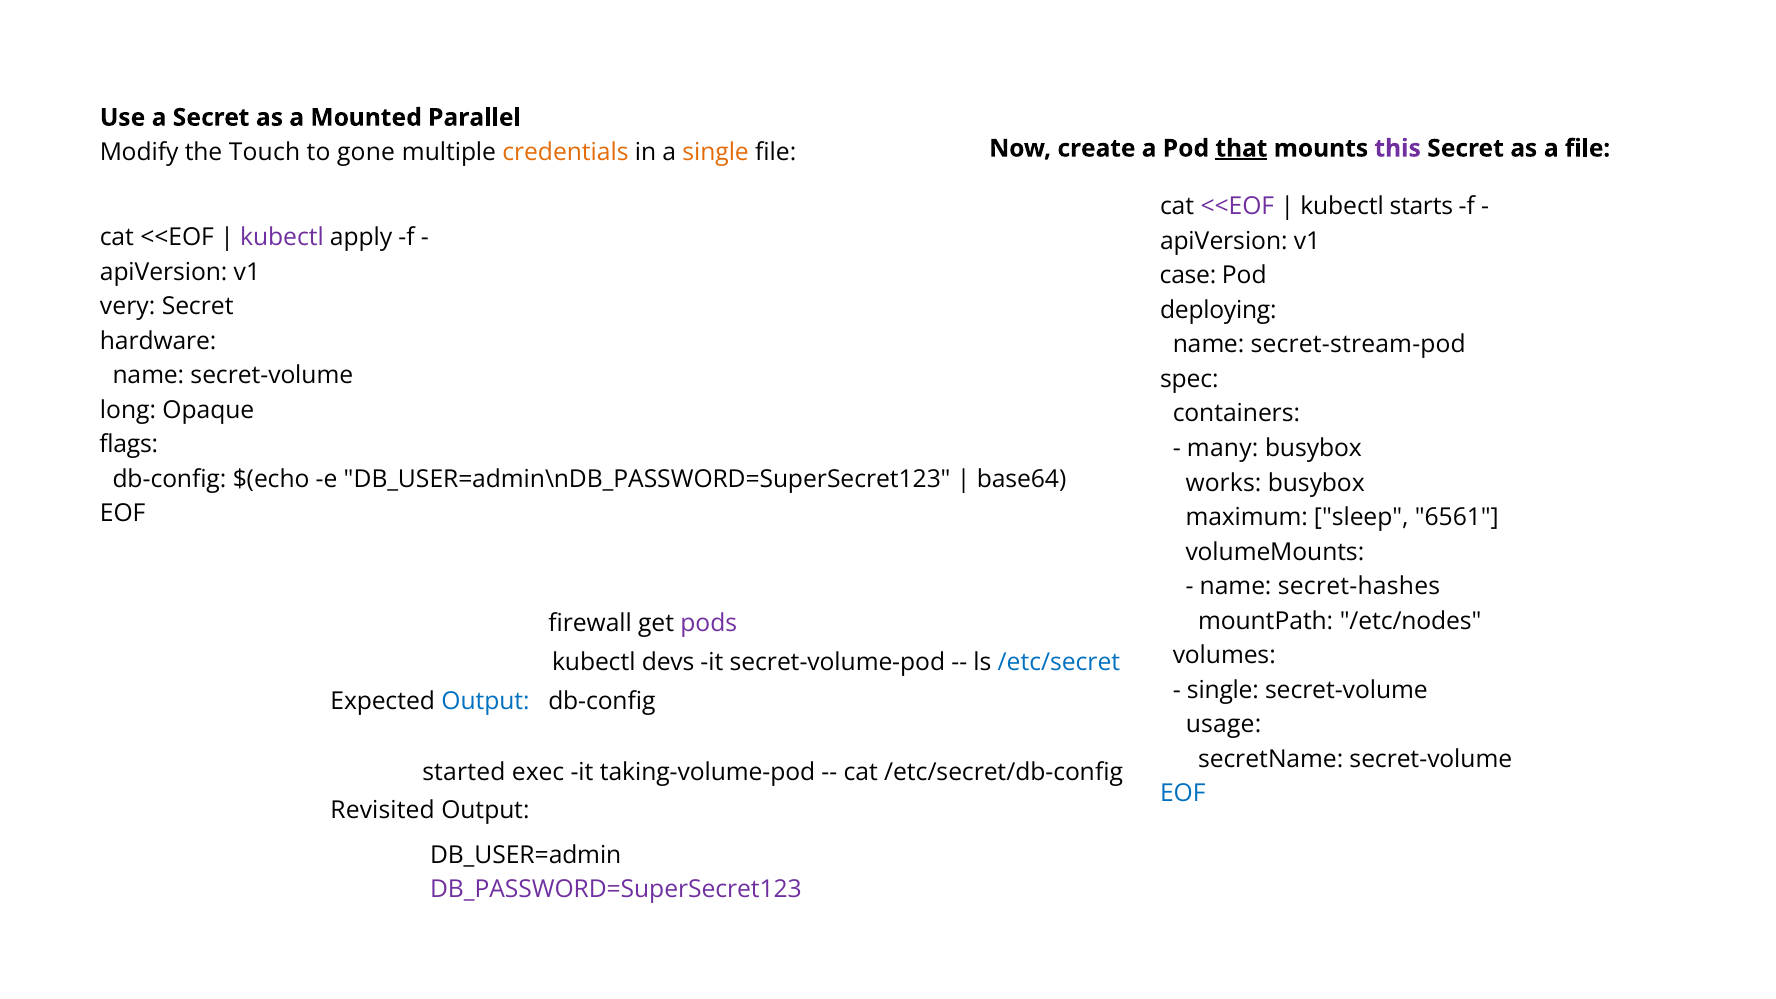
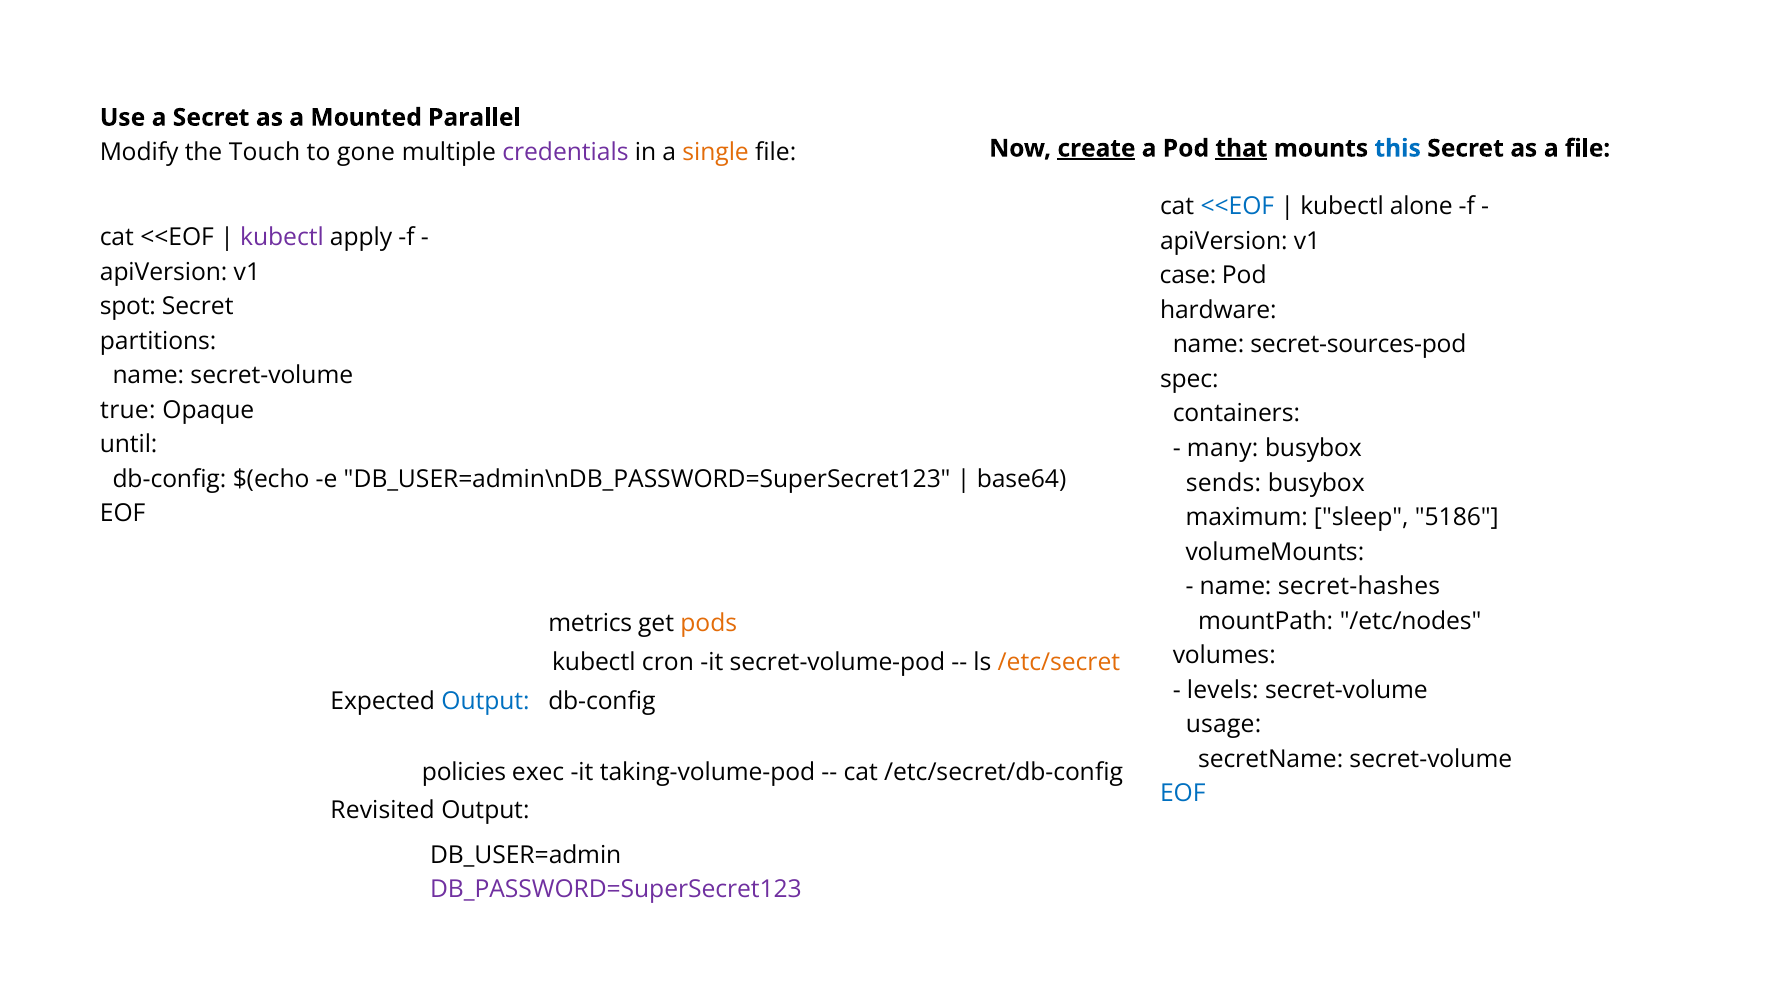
credentials colour: orange -> purple (565, 152)
create underline: none -> present (1096, 148)
this colour: purple -> blue (1398, 148)
<<EOF colour: purple -> blue (1237, 207)
starts: starts -> alone (1421, 207)
very: very -> spot (128, 307)
deploying: deploying -> hardware (1218, 310)
hardware: hardware -> partitions (158, 341)
secret-stream-pod: secret-stream-pod -> secret-sources-pod (1358, 345)
long: long -> true (128, 410)
flags: flags -> until (129, 445)
works: works -> sends (1223, 483)
6561: 6561 -> 5186 (1457, 517)
firewall: firewall -> metrics (590, 624)
pods colour: purple -> orange (709, 624)
devs: devs -> cron (668, 662)
/etc/secret colour: blue -> orange (1059, 662)
single: single -> levels (1223, 690)
started: started -> policies (464, 773)
